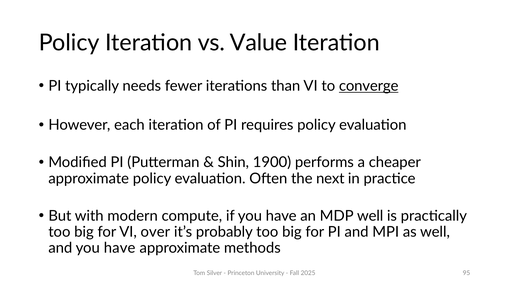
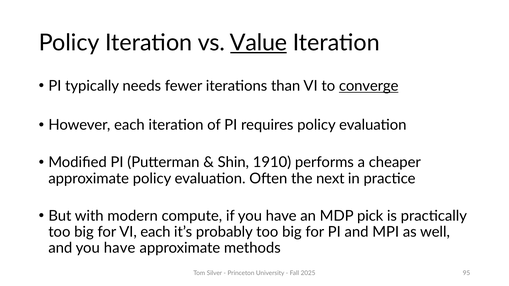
Value underline: none -> present (259, 43)
1900: 1900 -> 1910 (272, 163)
MDP well: well -> pick (370, 216)
VI over: over -> each (155, 232)
